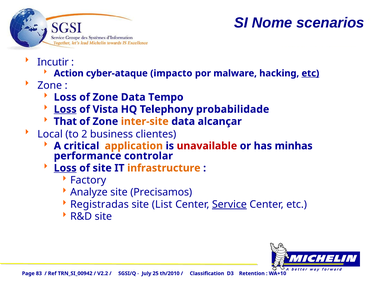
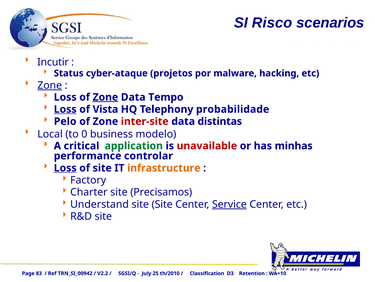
Nome: Nome -> Risco (272, 23)
Action: Action -> Status (69, 73)
impacto: impacto -> projetos (171, 73)
etc underline: present -> none (310, 73)
Zone underline: none -> present (50, 85)
Zone underline: none -> present (105, 97)
That: That -> Pelo (65, 121)
inter-site colour: orange -> red (145, 121)
alcançar: alcançar -> distintas (220, 121)
2: 2 -> 0 (84, 134)
clientes: clientes -> modelo (156, 134)
application colour: orange -> green (134, 145)
Analyze: Analyze -> Charter (89, 192)
Registradas: Registradas -> Understand (100, 204)
site List: List -> Site (162, 204)
